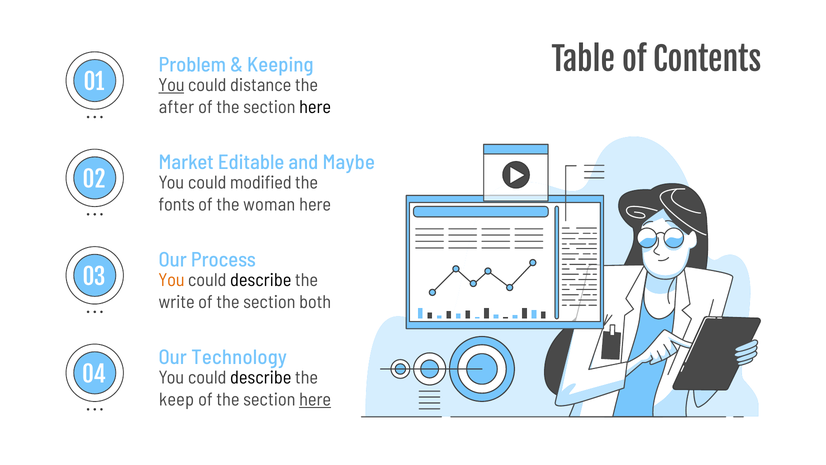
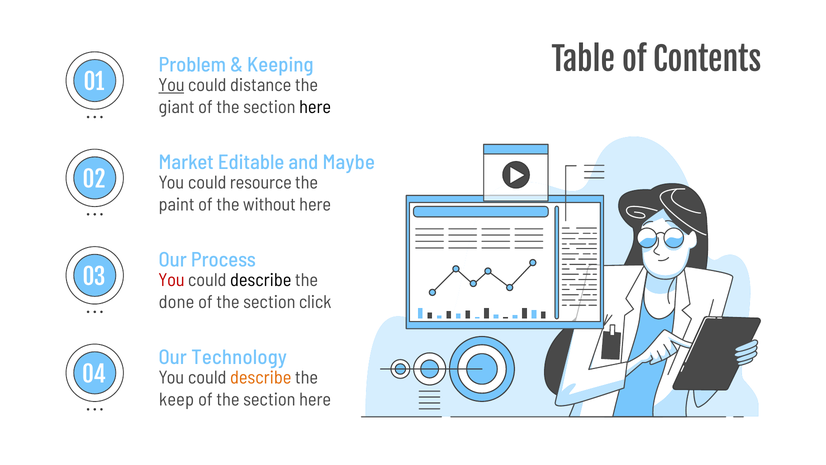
after: after -> giant (177, 107)
modified: modified -> resource (261, 182)
fonts: fonts -> paint (177, 204)
woman: woman -> without (269, 204)
You colour: orange -> red (171, 280)
write: write -> done (176, 302)
both: both -> click (315, 302)
describe colour: black -> orange (261, 377)
here underline: present -> none (315, 399)
